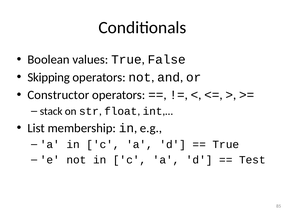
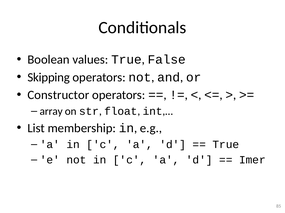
stack: stack -> array (51, 112)
Test: Test -> Imer (252, 160)
